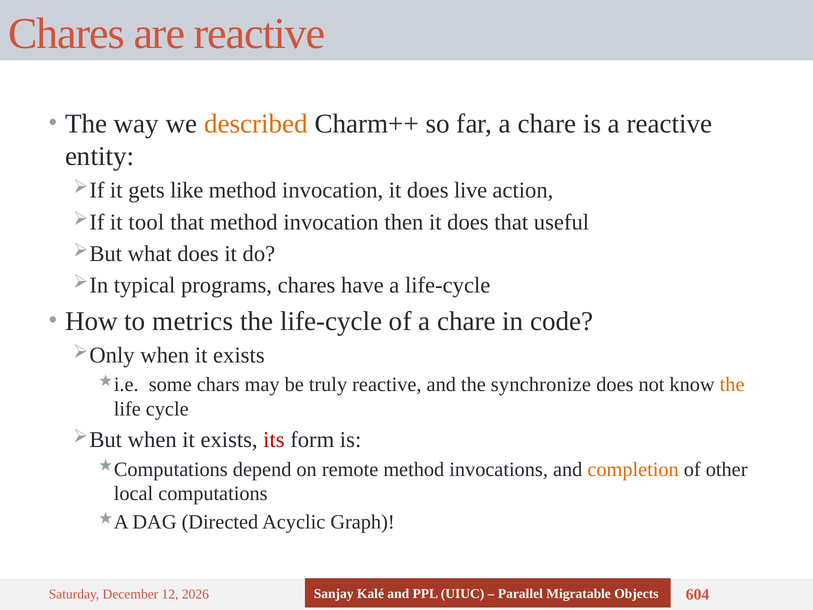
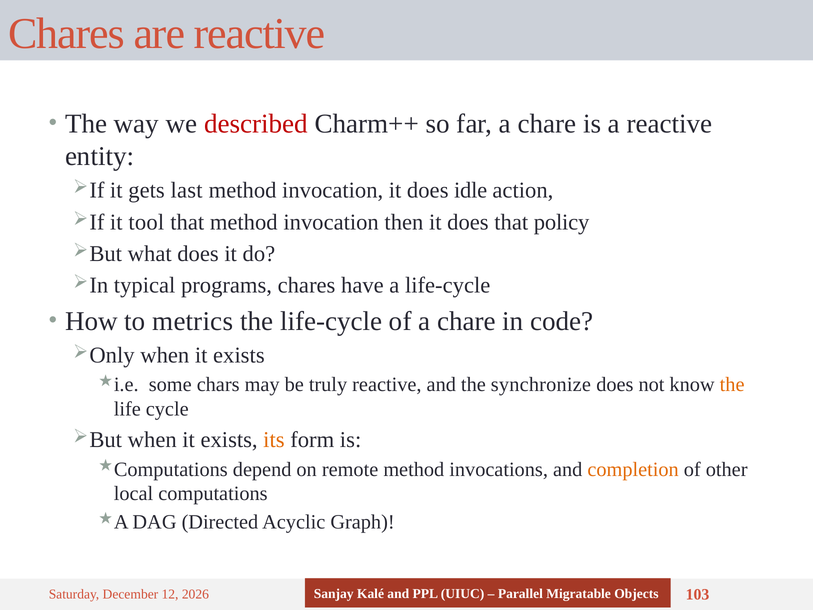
described colour: orange -> red (256, 124)
like: like -> last (187, 190)
live: live -> idle (471, 190)
useful: useful -> policy (562, 222)
its colour: red -> orange (274, 439)
604: 604 -> 103 (698, 594)
